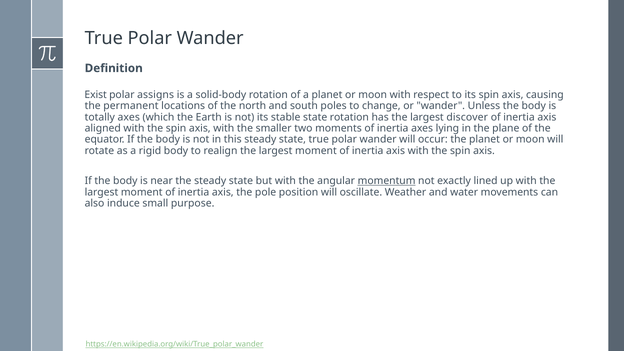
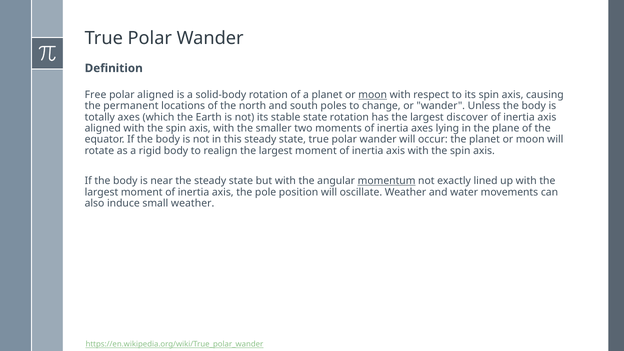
Exist: Exist -> Free (96, 95)
polar assigns: assigns -> aligned (156, 95)
moon underline: none -> present (373, 95)
small purpose: purpose -> weather (193, 203)
